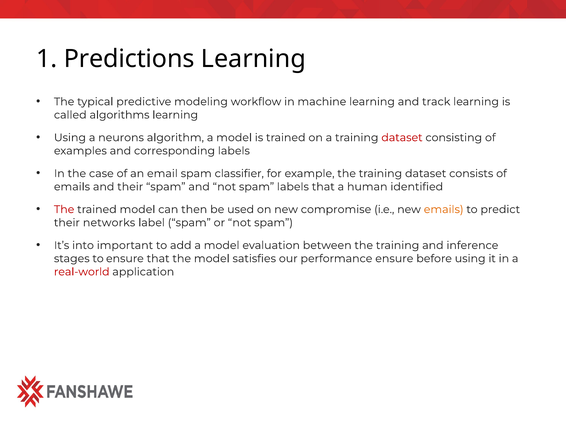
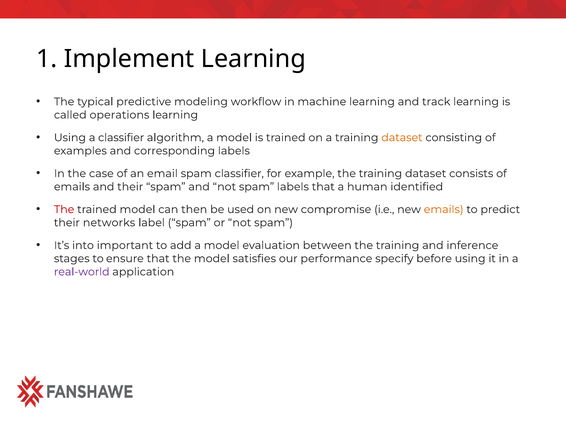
Predictions: Predictions -> Implement (129, 59)
algorithms: algorithms -> operations (119, 115)
a neurons: neurons -> classifier (121, 137)
dataset colour: red -> orange (402, 137)
performance ensure: ensure -> specify (394, 258)
real-world colour: red -> purple (82, 271)
